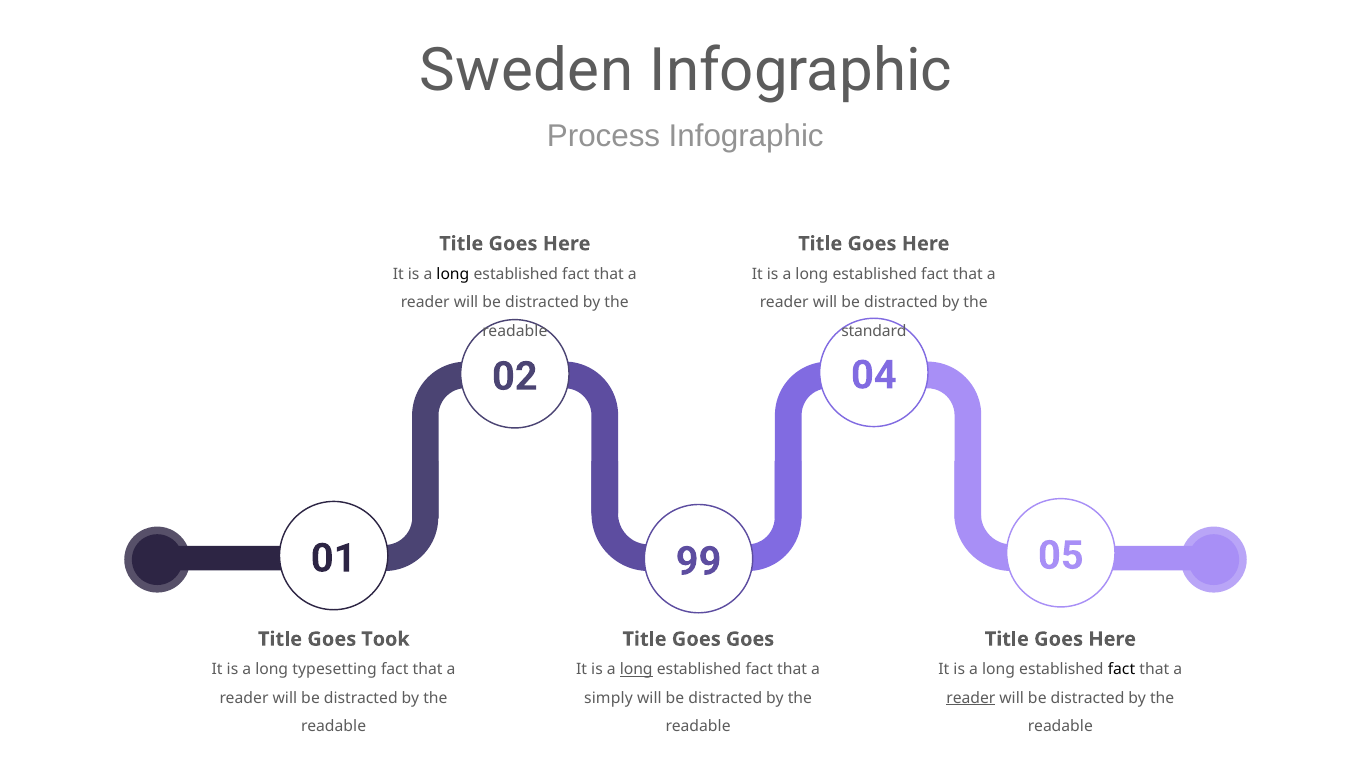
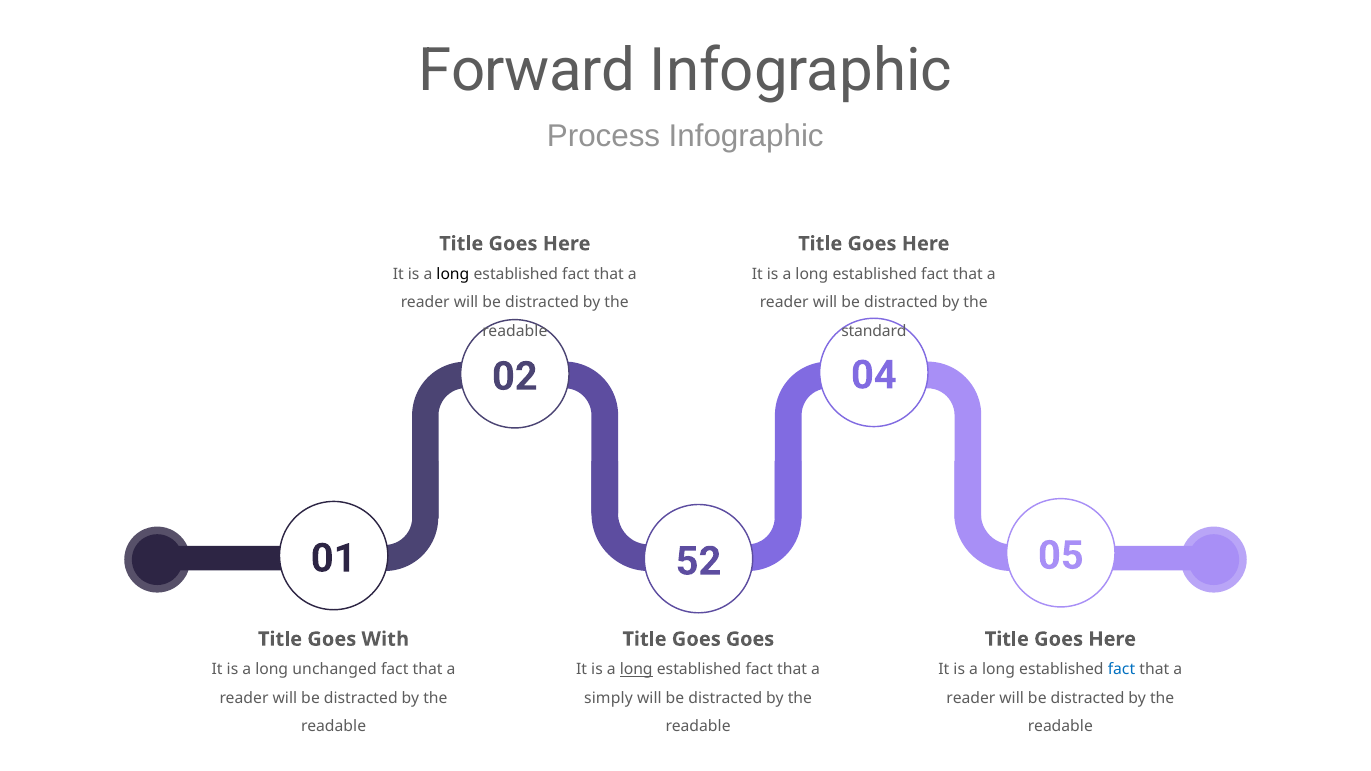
Sweden: Sweden -> Forward (527, 71)
99: 99 -> 52 (699, 562)
Took: Took -> With (385, 639)
typesetting: typesetting -> unchanged (335, 670)
fact colour: black -> blue (1121, 670)
reader underline: present -> none (971, 698)
